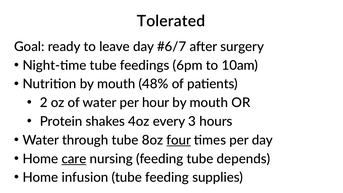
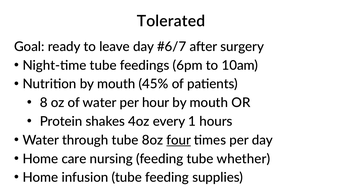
48%: 48% -> 45% (154, 84)
2: 2 -> 8 (44, 103)
3: 3 -> 1 (192, 121)
care underline: present -> none (74, 159)
depends: depends -> whether (243, 159)
